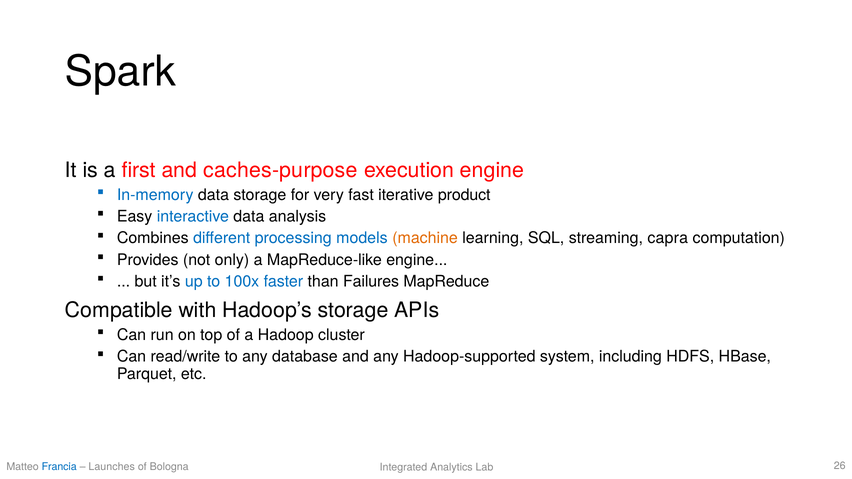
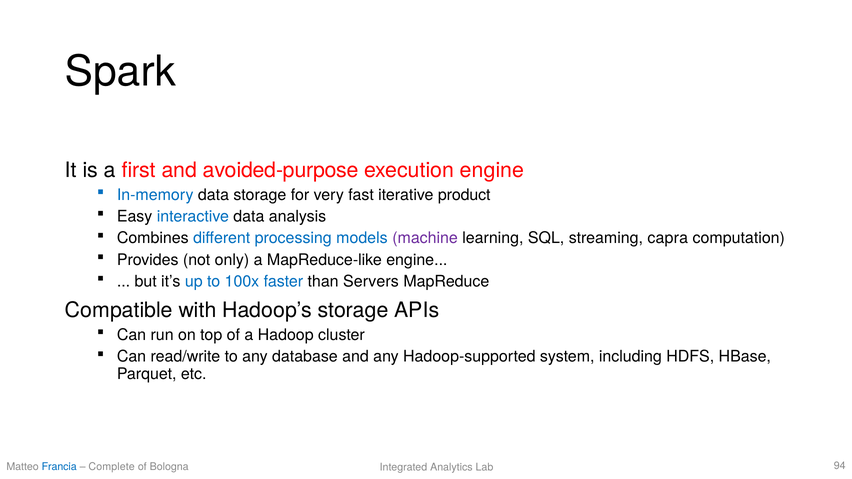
caches-purpose: caches-purpose -> avoided-purpose (281, 170)
machine colour: orange -> purple (425, 238)
Failures: Failures -> Servers (371, 282)
Launches: Launches -> Complete (112, 467)
26: 26 -> 94 (840, 466)
